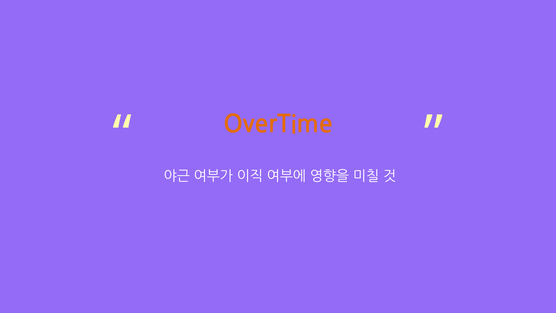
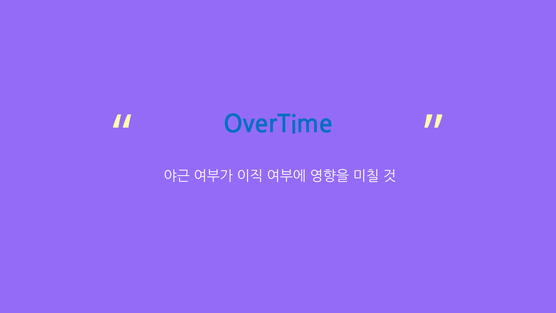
OverTime colour: orange -> blue (278, 124)
